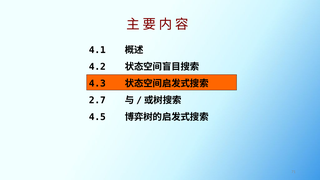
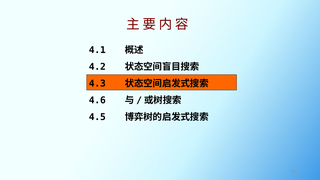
2.7: 2.7 -> 4.6 (97, 100)
